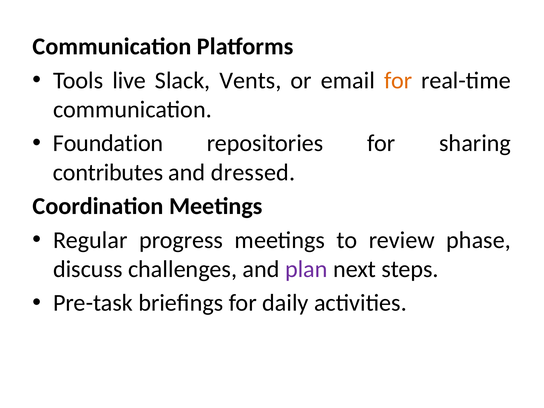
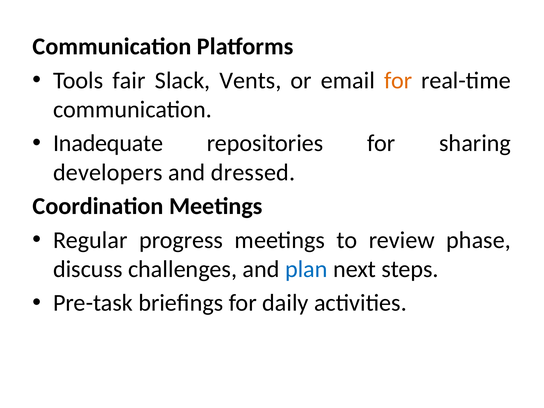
live: live -> fair (129, 80)
Foundation: Foundation -> Inadequate (108, 143)
contributes: contributes -> developers (108, 172)
plan colour: purple -> blue (306, 269)
